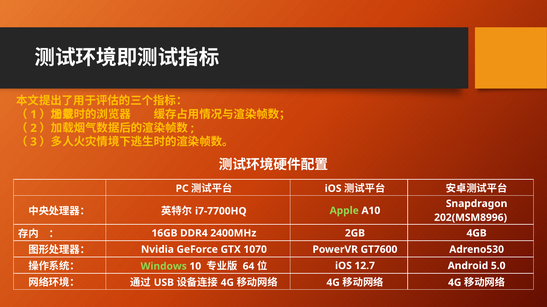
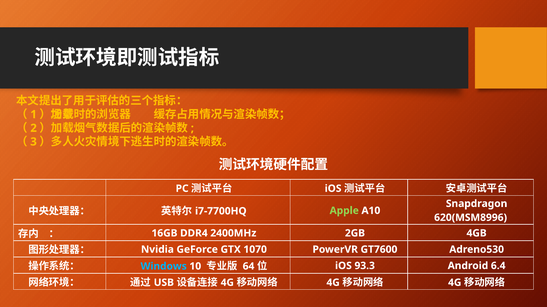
202(MSM8996: 202(MSM8996 -> 620(MSM8996 (471, 218)
Windows colour: light green -> light blue (164, 267)
12.7: 12.7 -> 93.3 (365, 266)
5.0: 5.0 -> 6.4 (498, 266)
